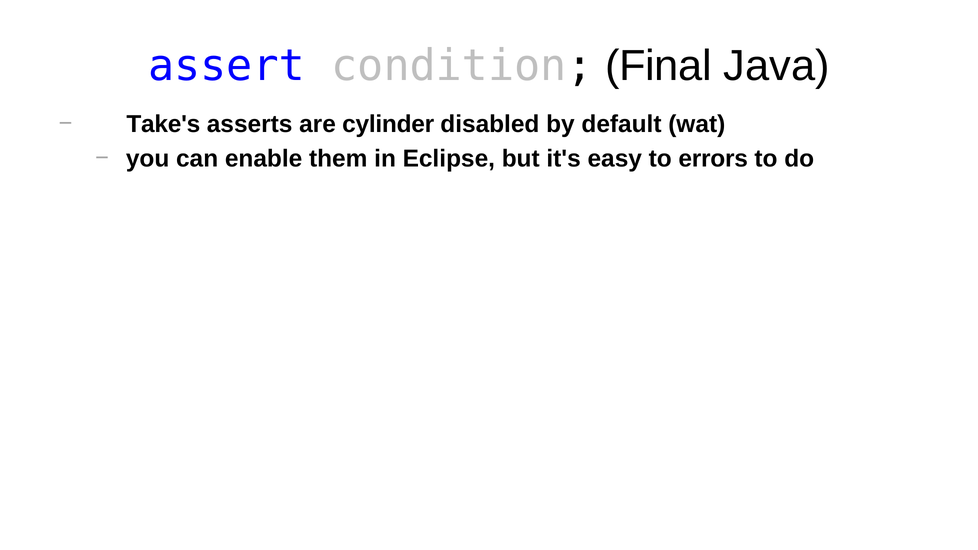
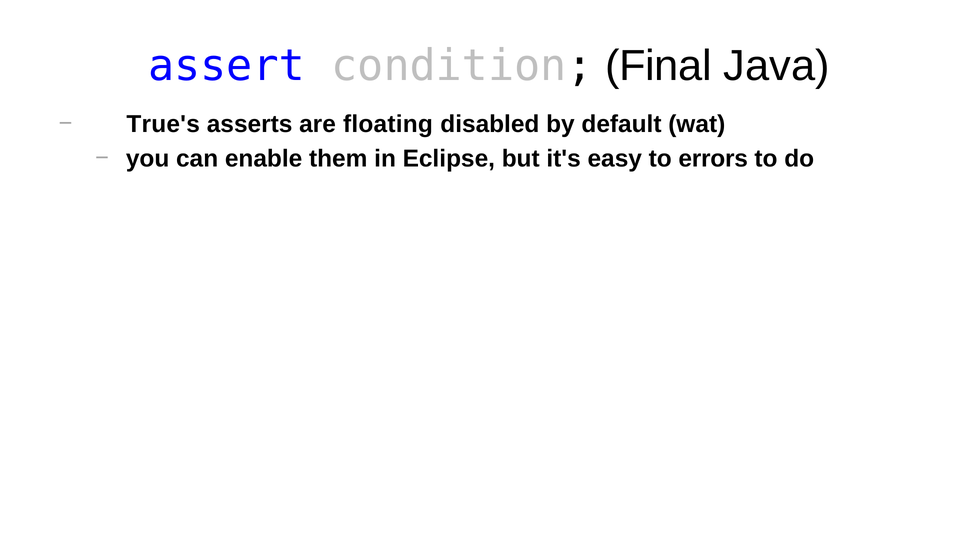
Take's: Take's -> True's (163, 124)
cylinder: cylinder -> floating (388, 124)
